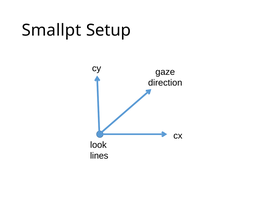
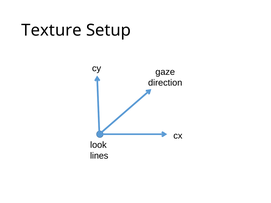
Smallpt: Smallpt -> Texture (51, 30)
